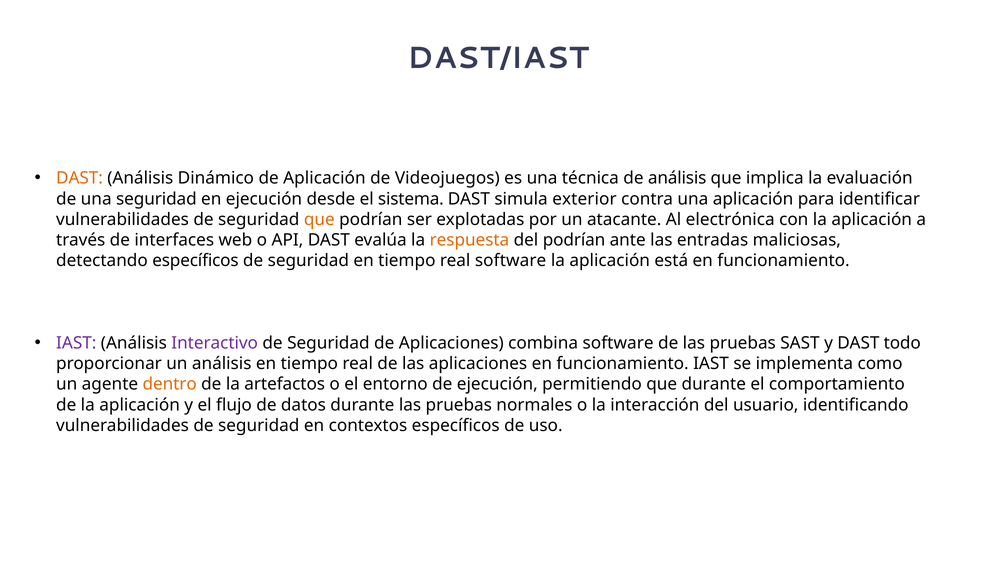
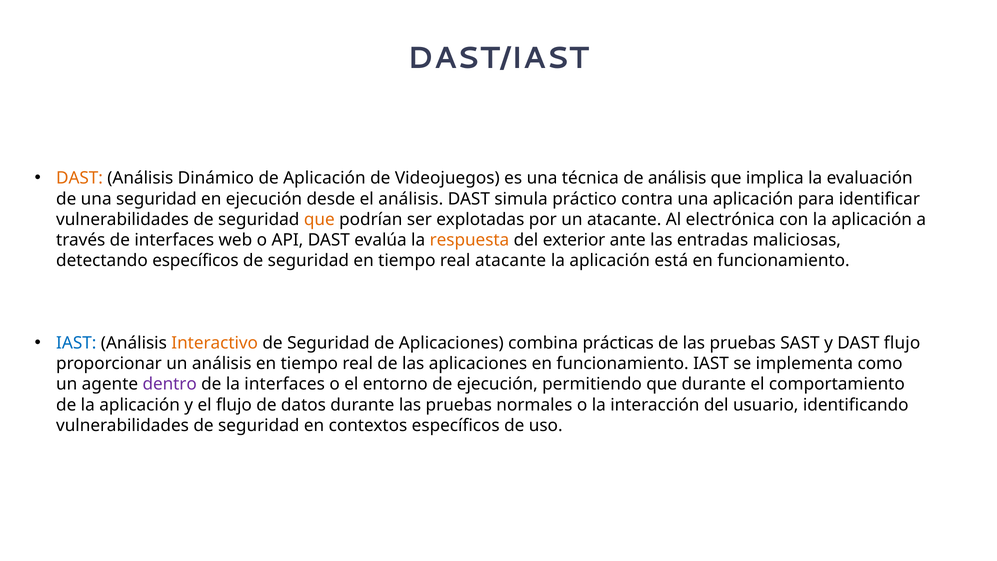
el sistema: sistema -> análisis (411, 199)
exterior: exterior -> práctico (585, 199)
del podrían: podrían -> exterior (574, 240)
real software: software -> atacante (511, 261)
IAST colour: purple -> blue (76, 343)
Interactivo colour: purple -> orange (215, 343)
combina software: software -> prácticas (618, 343)
DAST todo: todo -> flujo (902, 343)
dentro colour: orange -> purple (170, 384)
la artefactos: artefactos -> interfaces (285, 384)
